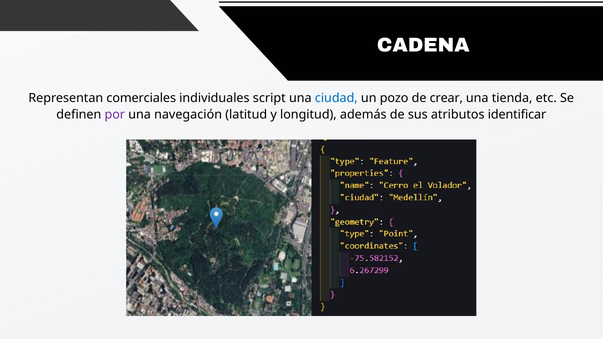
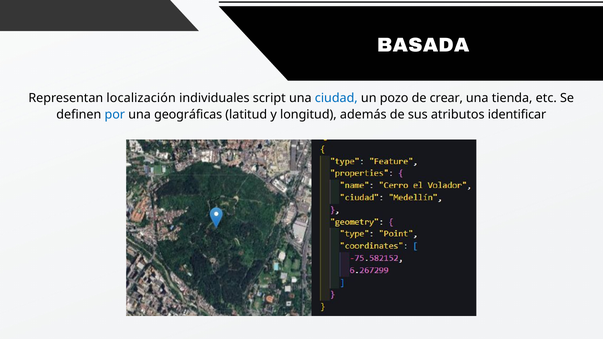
CADENA: CADENA -> BASADA (423, 45)
comerciales: comerciales -> localización (141, 98)
por colour: purple -> blue (115, 114)
navegación: navegación -> geográficas (188, 114)
